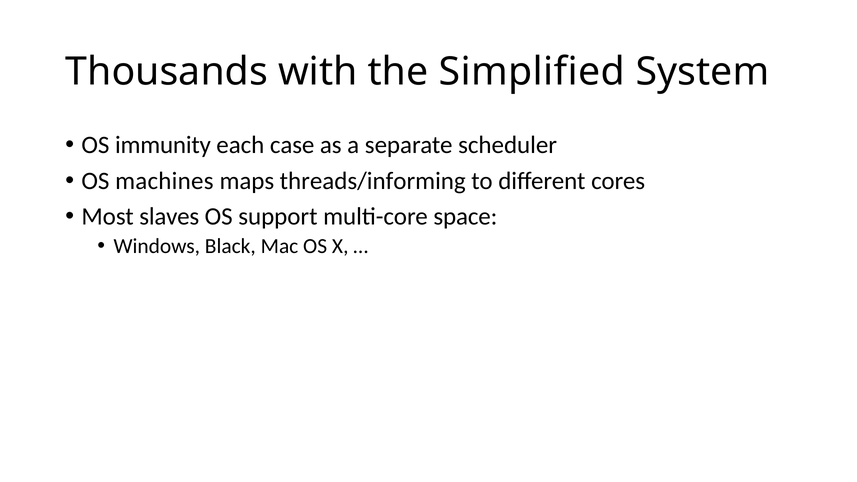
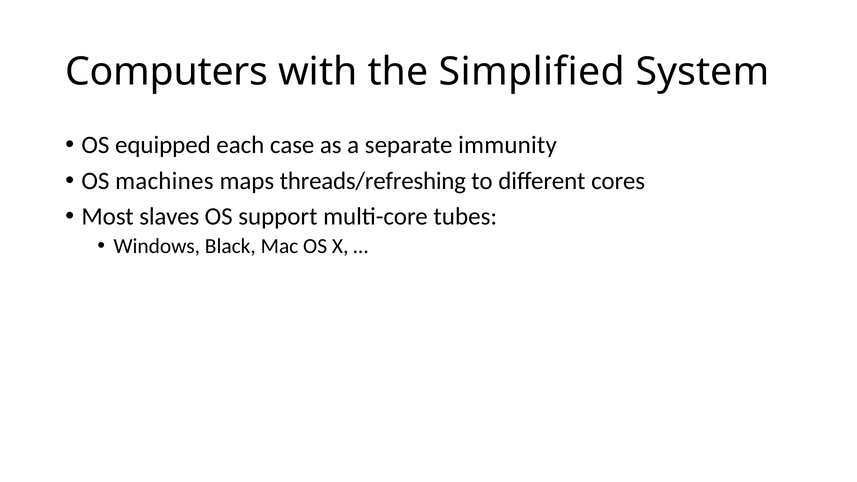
Thousands: Thousands -> Computers (167, 72)
immunity: immunity -> equipped (163, 145)
scheduler: scheduler -> immunity (508, 145)
threads/informing: threads/informing -> threads/refreshing (373, 181)
space: space -> tubes (465, 217)
